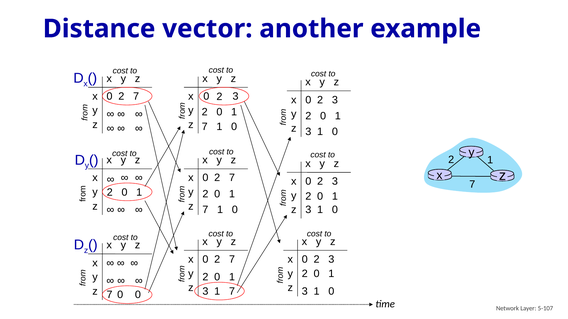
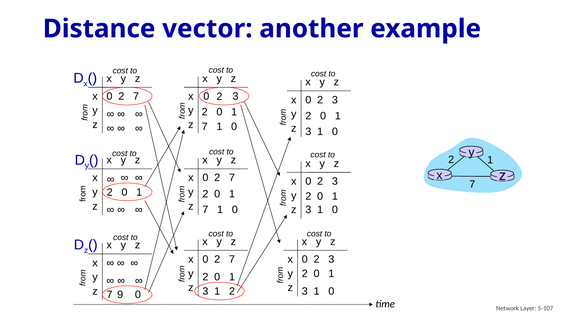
3 1 7: 7 -> 2 (232, 292)
7 0: 0 -> 9 (120, 295)
